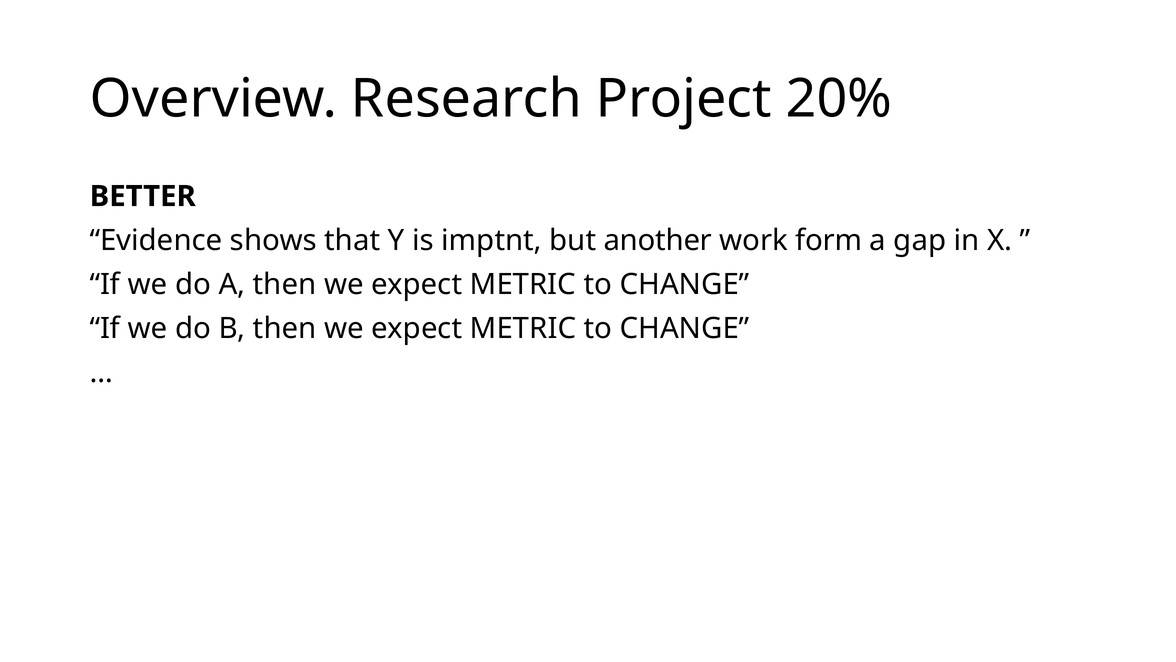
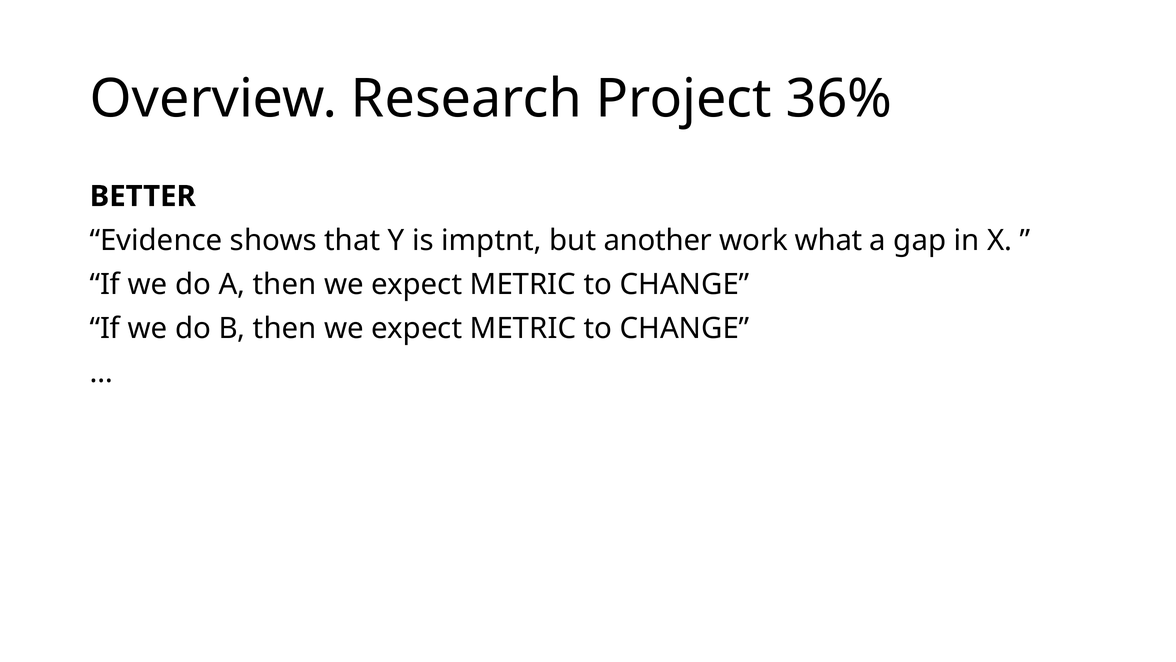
20%: 20% -> 36% (839, 99)
form: form -> what (829, 240)
